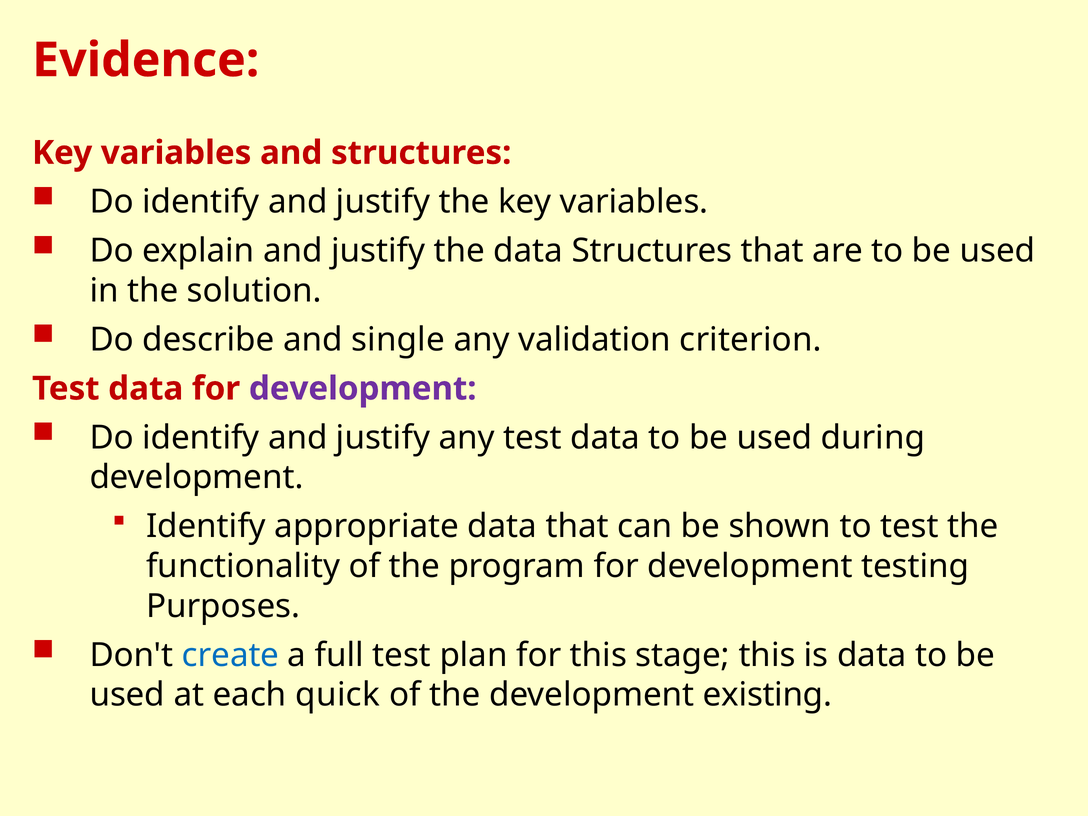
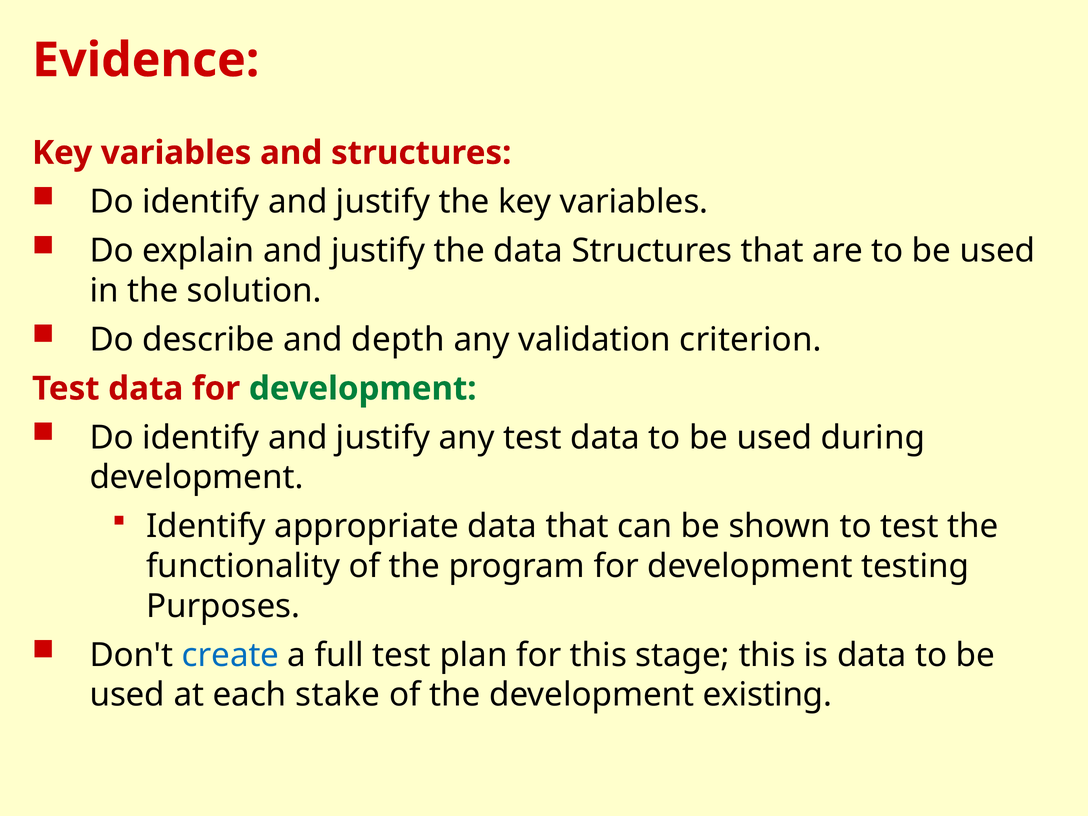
single: single -> depth (398, 340)
development colour: purple -> green (363, 389)
quick: quick -> stake (338, 695)
